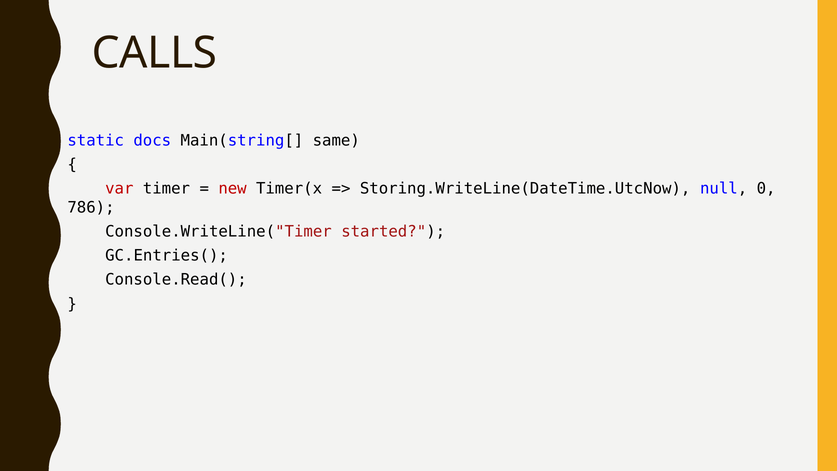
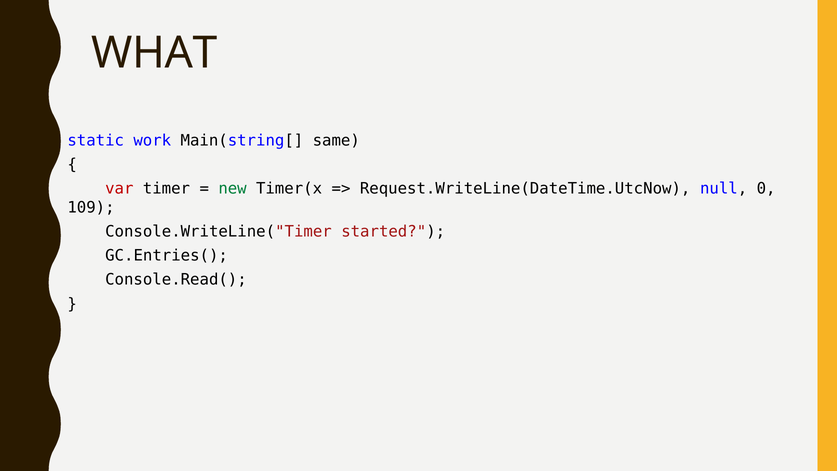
CALLS: CALLS -> WHAT (155, 53)
docs: docs -> work (152, 140)
new colour: red -> green (233, 189)
Storing.WriteLine(DateTime.UtcNow: Storing.WriteLine(DateTime.UtcNow -> Request.WriteLine(DateTime.UtcNow (525, 189)
786: 786 -> 109 (91, 207)
